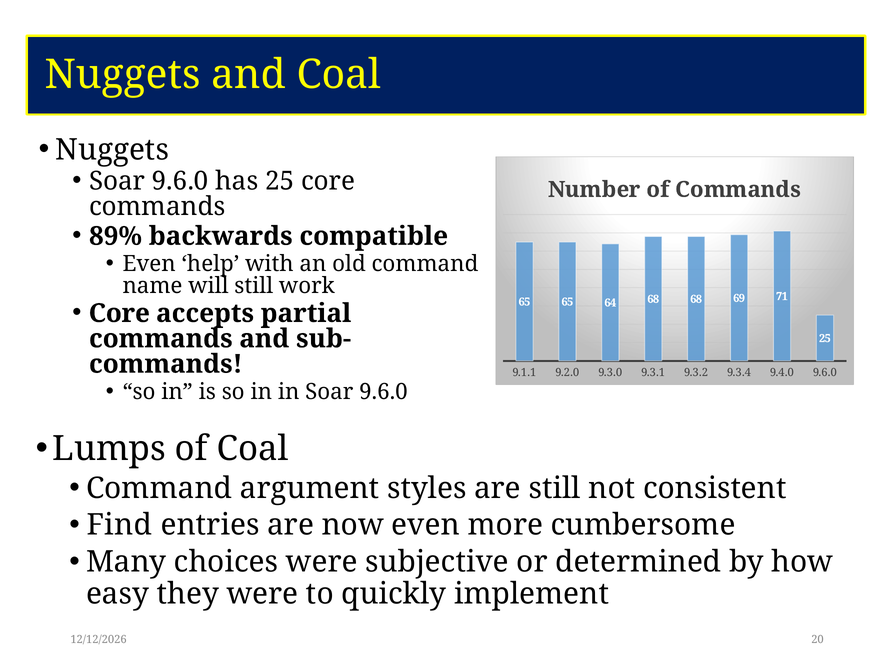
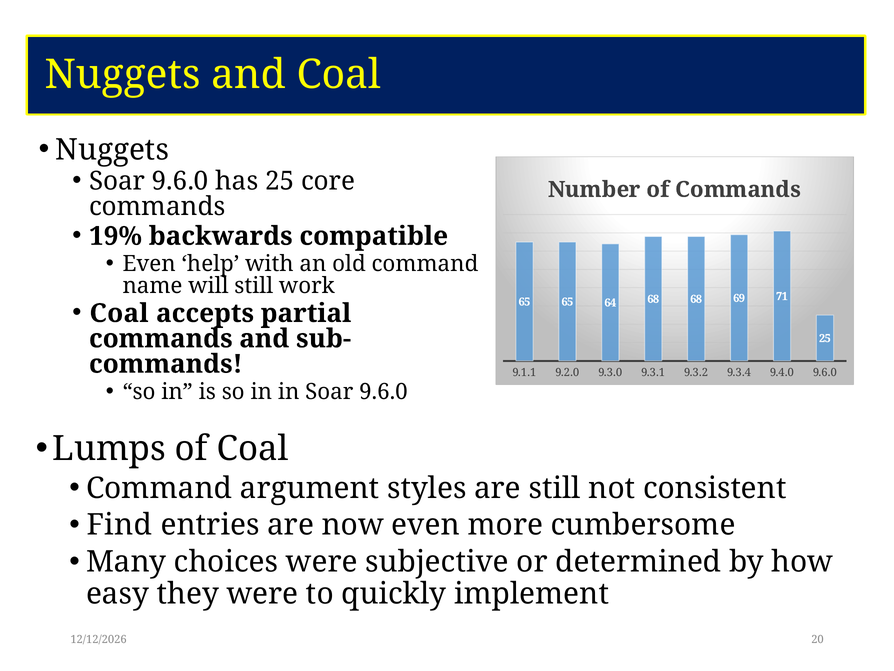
89%: 89% -> 19% (116, 236)
Core: Core -> Coal (119, 313)
